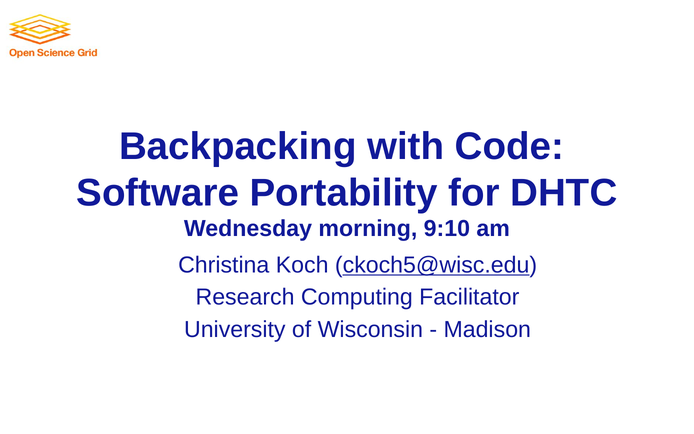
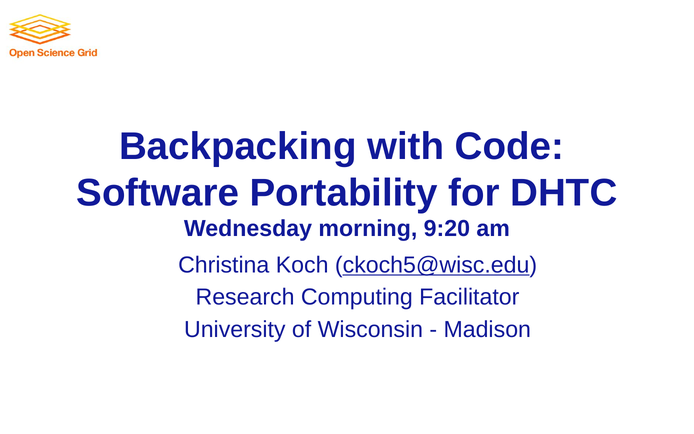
9:10: 9:10 -> 9:20 (447, 229)
